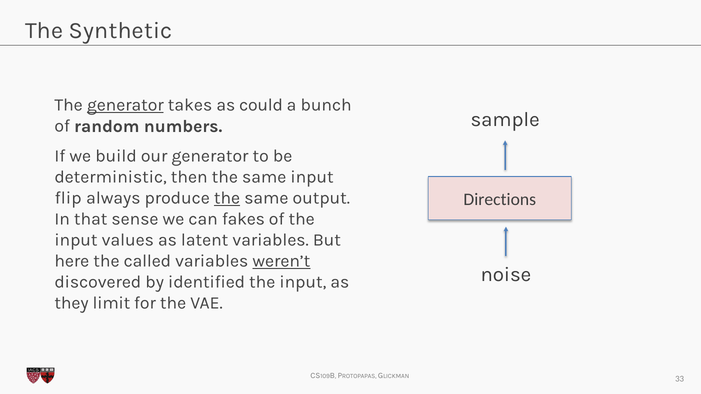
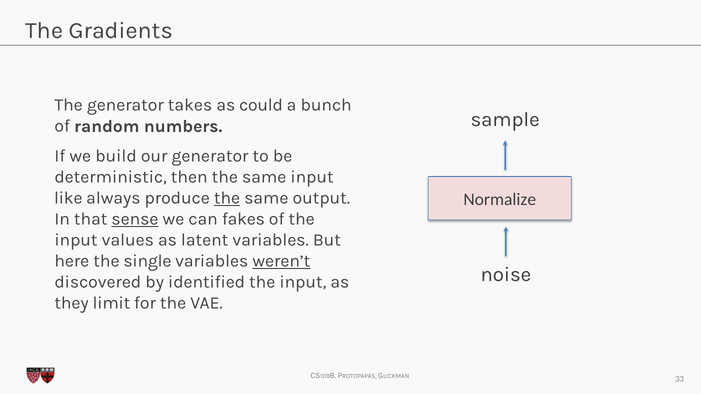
Synthetic: Synthetic -> Gradients (121, 31)
generator underline: present -> none (125, 105)
flip: flip -> like (68, 198)
Directions: Directions -> Normalize (500, 200)
sense underline: none -> present (135, 219)
called: called -> single (147, 261)
